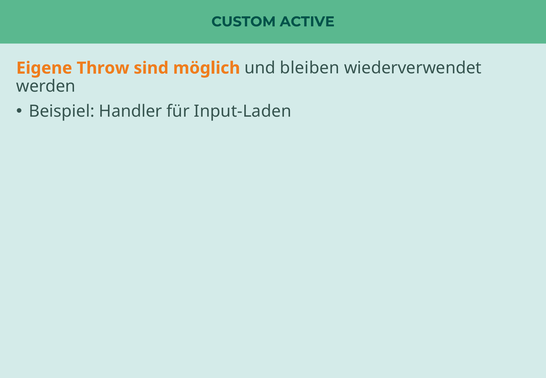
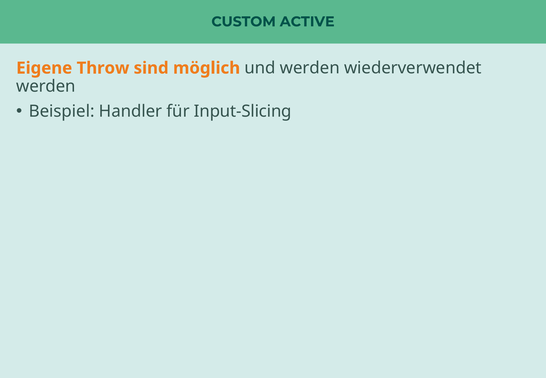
und bleiben: bleiben -> werden (310, 68)
Input-Laden: Input-Laden -> Input-Slicing (243, 111)
